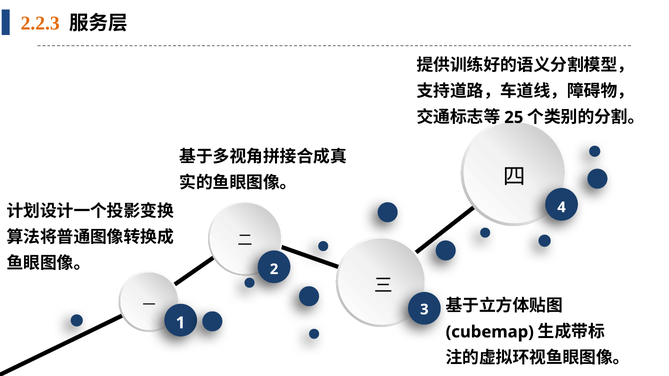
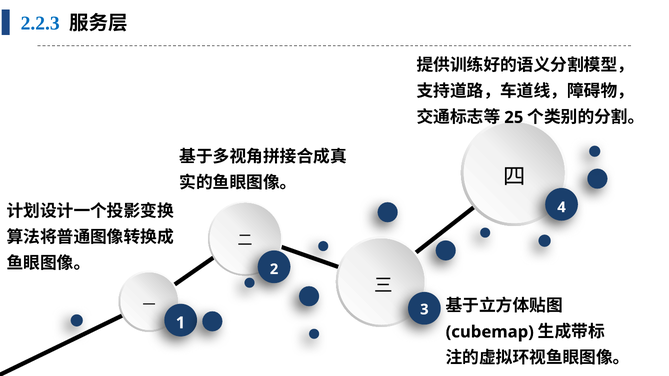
2.2.3 colour: orange -> blue (40, 23)
